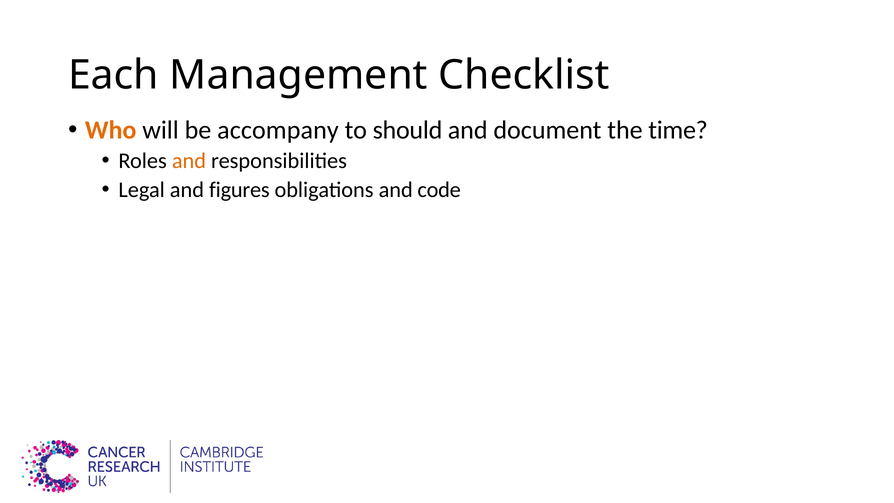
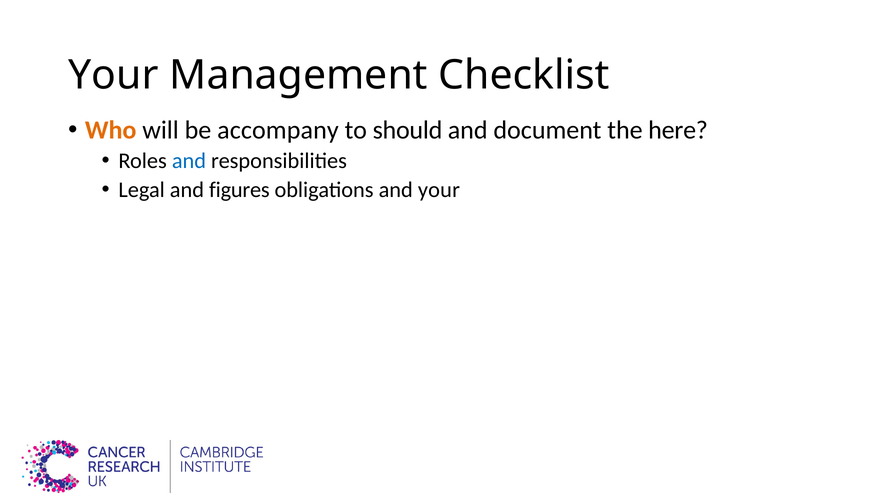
Each: Each -> Your (113, 75)
time: time -> here (678, 130)
and colour: orange -> blue (189, 161)
and code: code -> your (439, 190)
